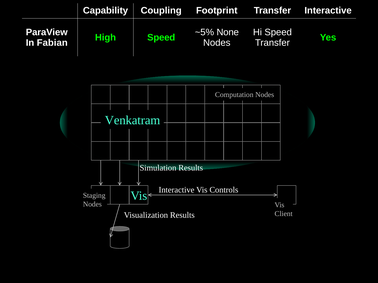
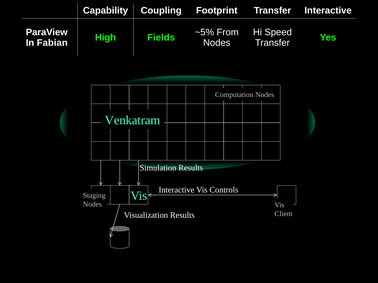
None: None -> From (228, 32)
High Speed: Speed -> Fields (161, 38)
